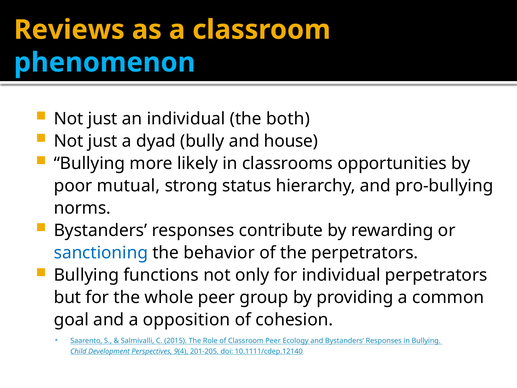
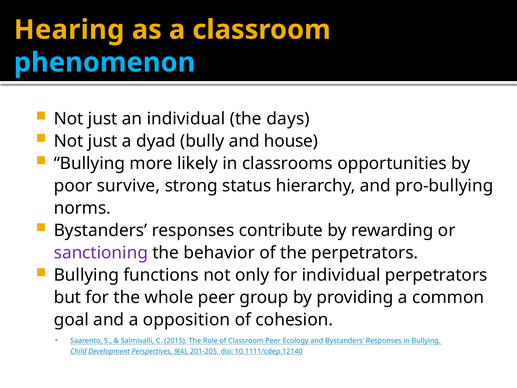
Reviews: Reviews -> Hearing (69, 30)
both: both -> days (288, 119)
mutual: mutual -> survive (128, 186)
sanctioning colour: blue -> purple (101, 253)
